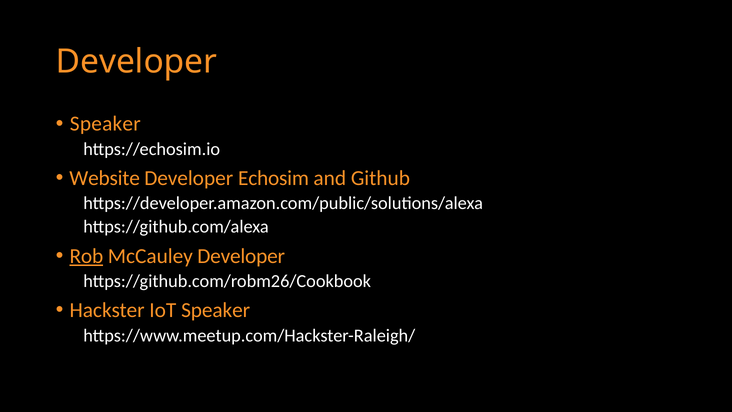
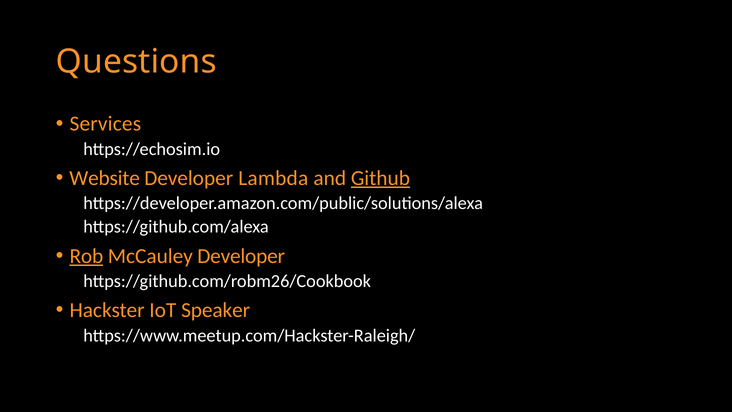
Developer: Developer -> Questions (136, 61)
Speaker: Speaker -> Services (105, 124)
Echosim: Echosim -> Lambda (273, 178)
Github underline: none -> present (380, 178)
